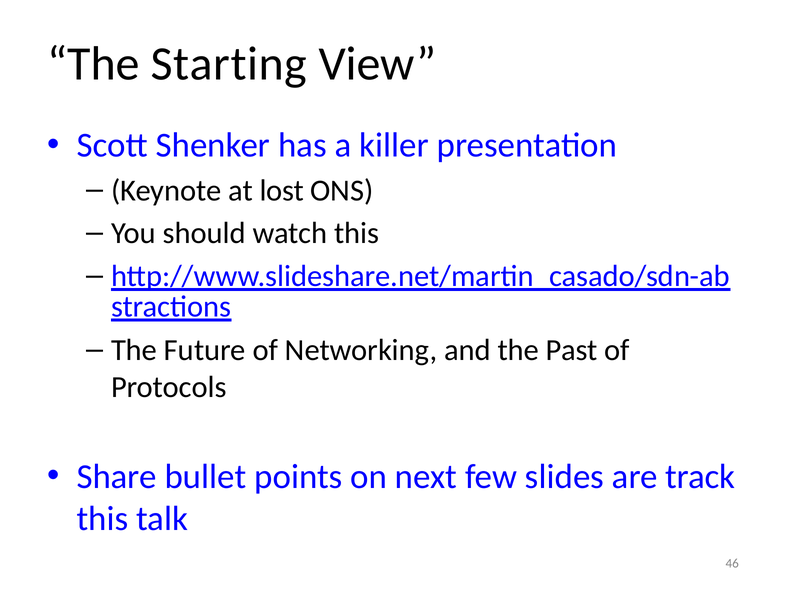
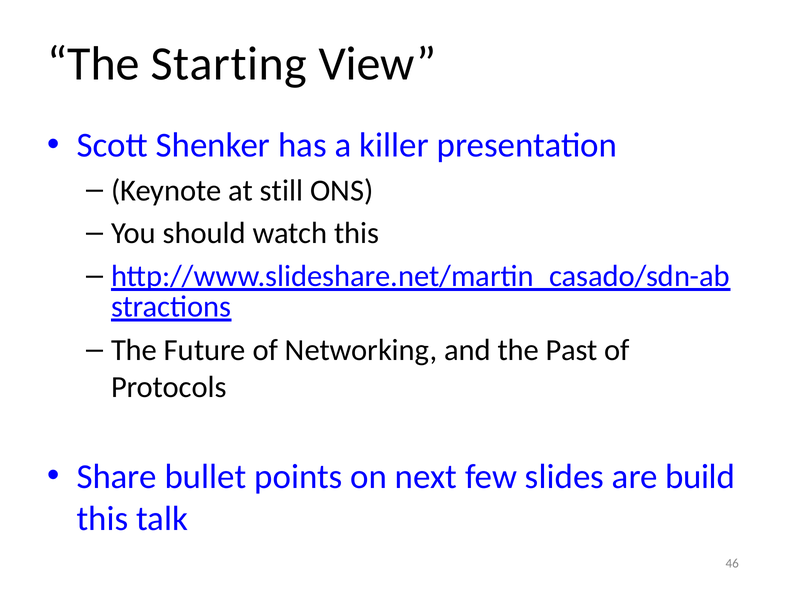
lost: lost -> still (282, 190)
track: track -> build (700, 476)
